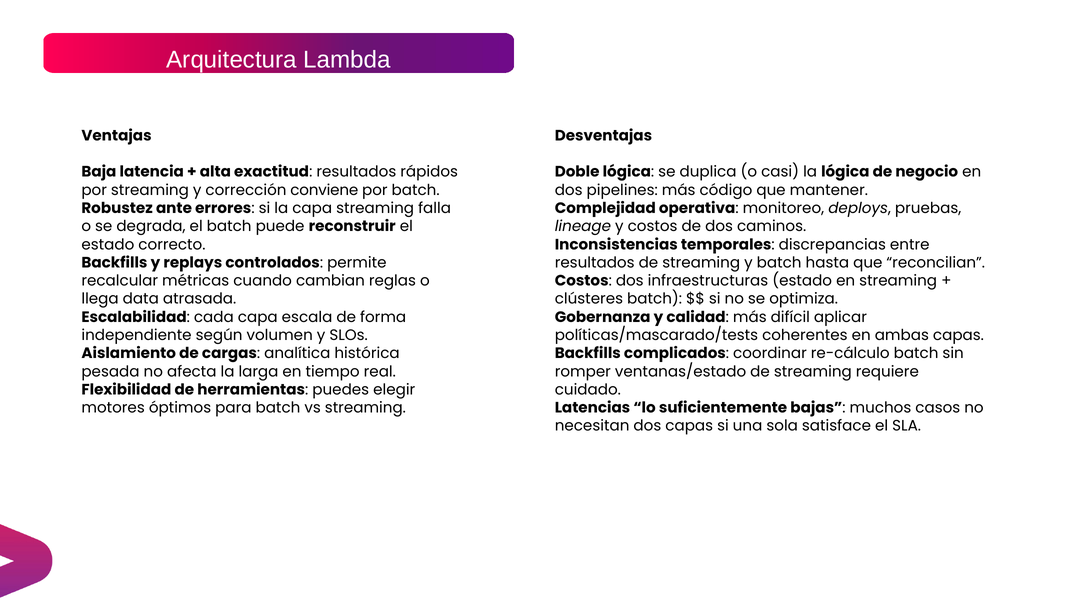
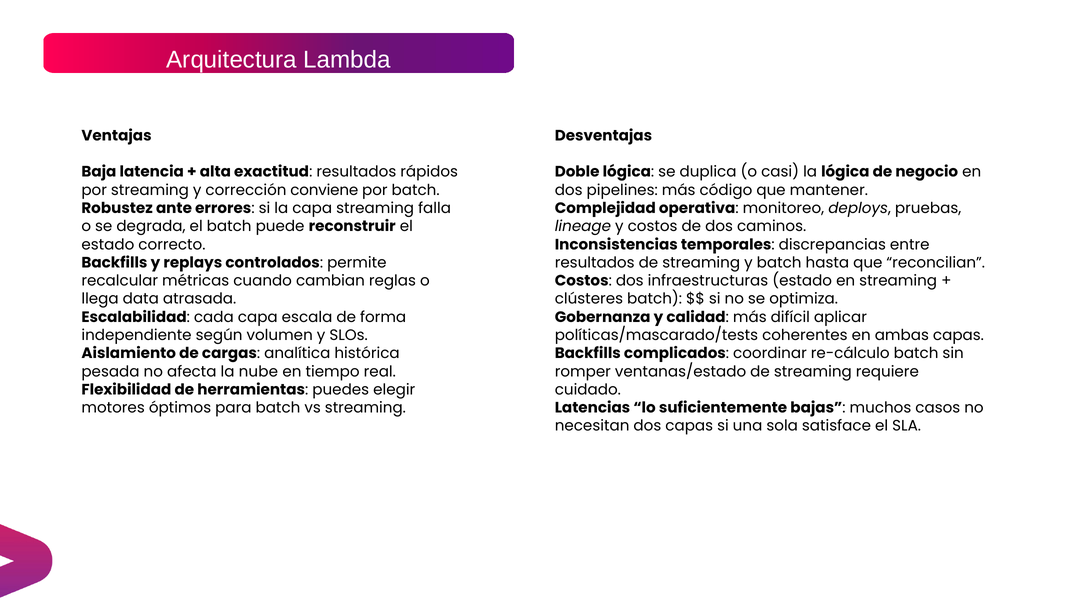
larga: larga -> nube (258, 372)
